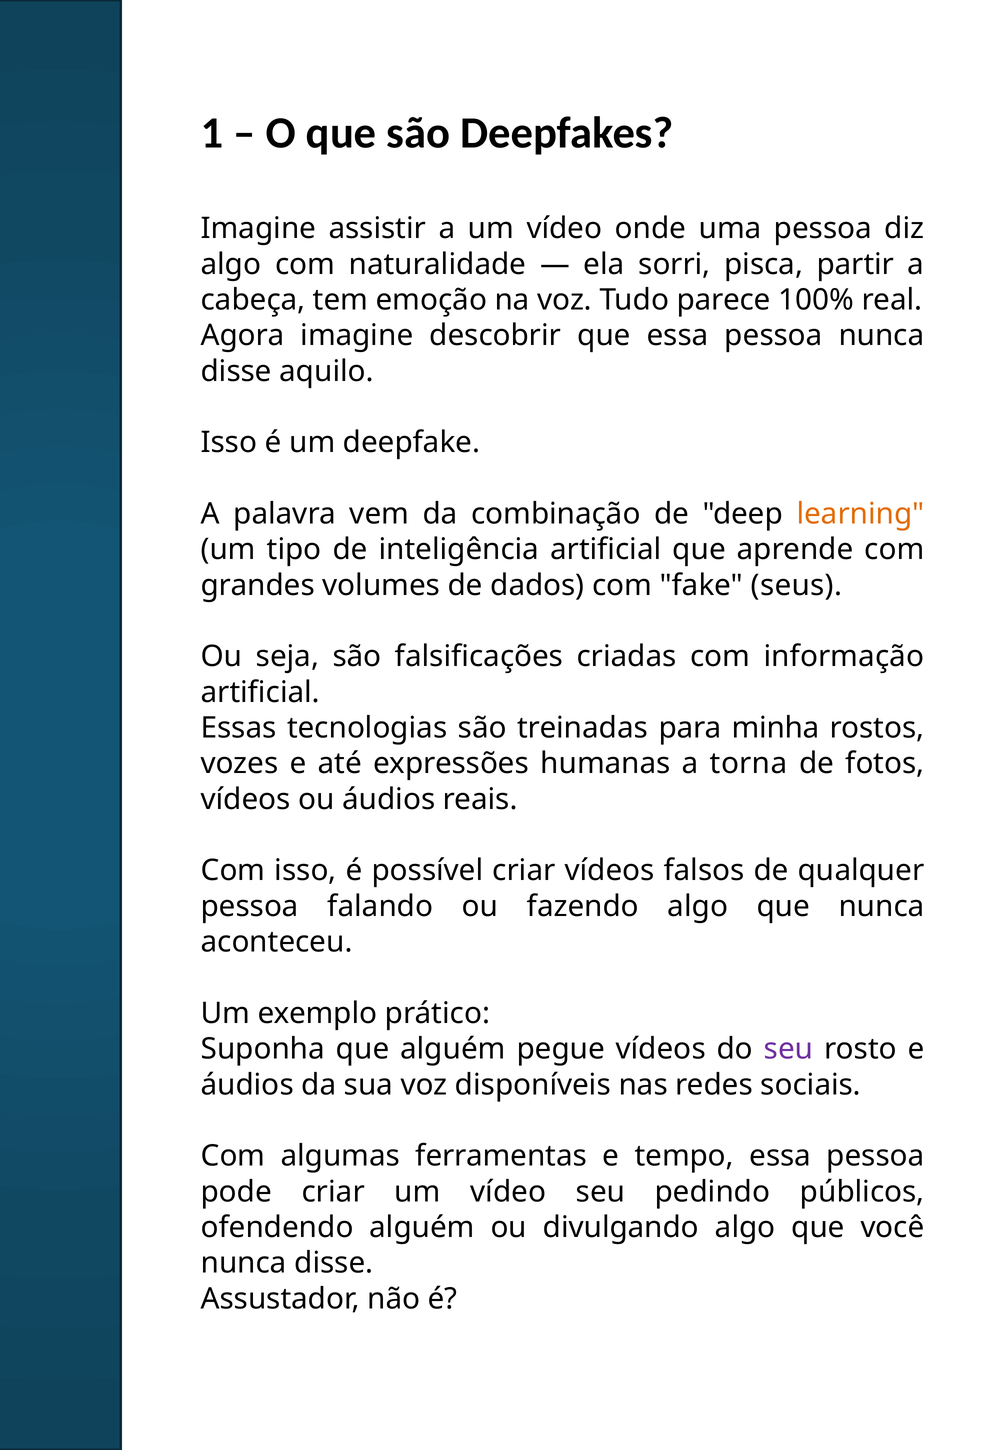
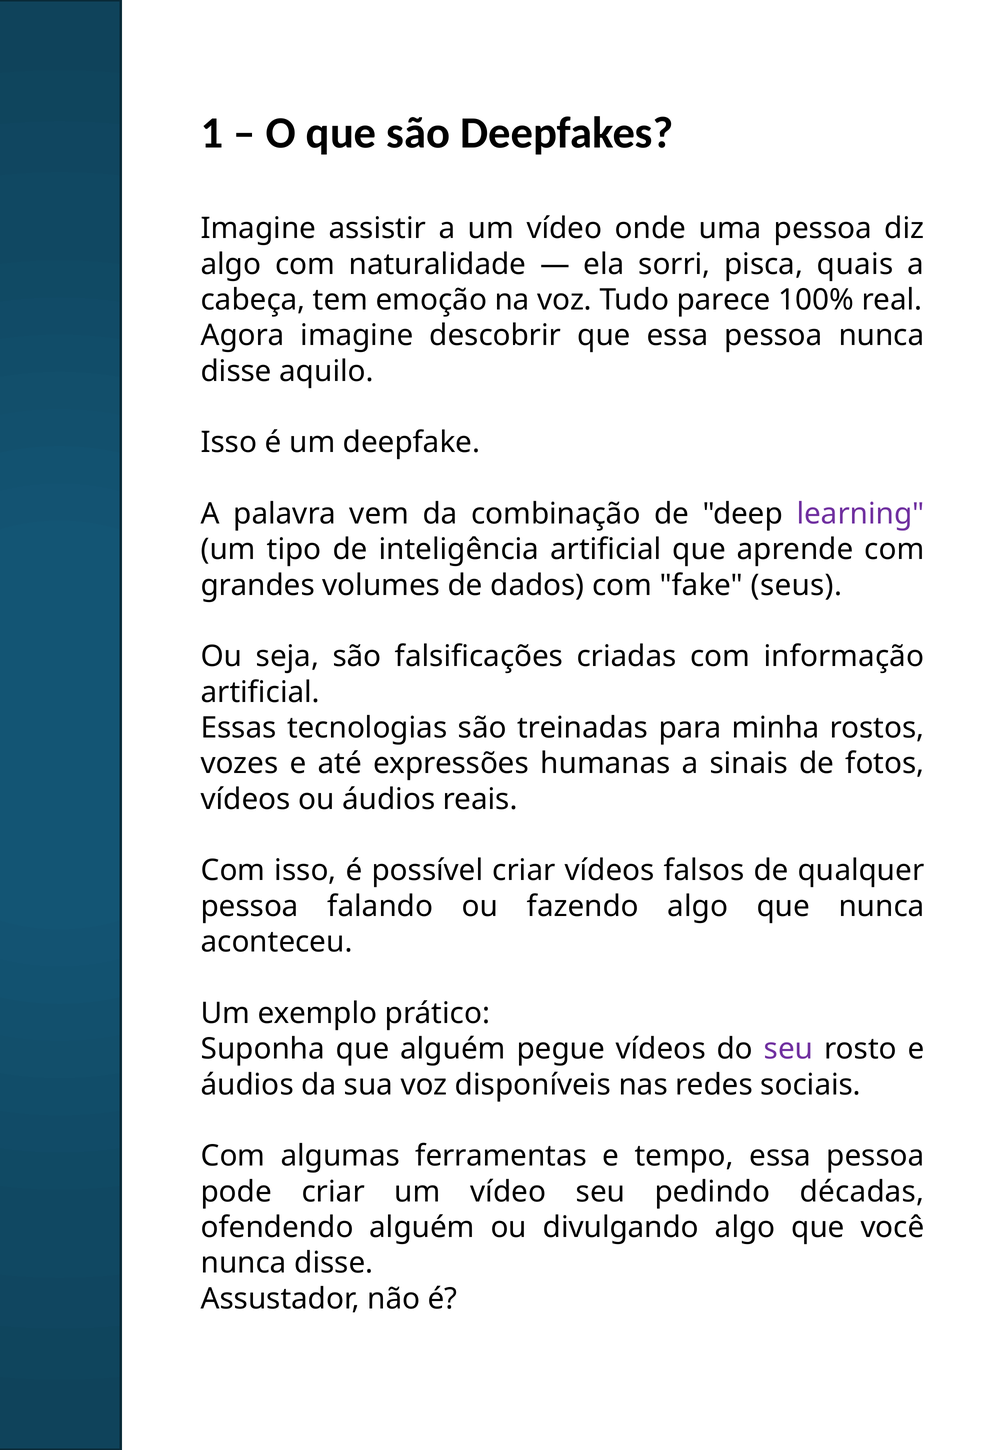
partir: partir -> quais (855, 264)
learning colour: orange -> purple (861, 514)
torna: torna -> sinais (749, 764)
públicos: públicos -> décadas (862, 1192)
